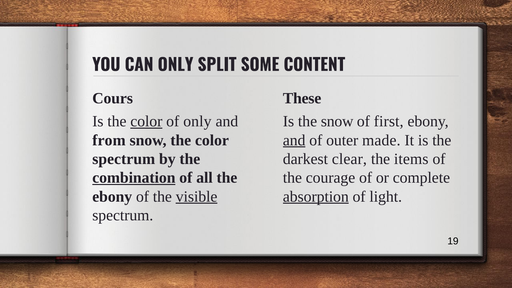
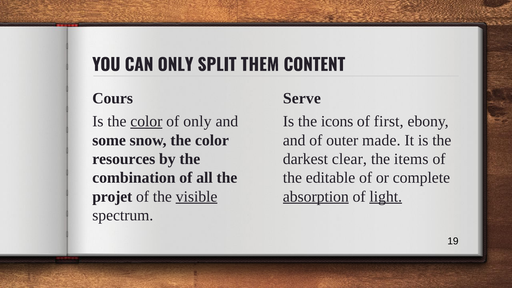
SOME: SOME -> THEM (260, 65)
These: These -> Serve (302, 98)
the snow: snow -> icons (337, 121)
from: from -> some (109, 140)
and underline: present -> none (294, 140)
spectrum: spectrum -> resources (124, 159)
combination underline: present -> none (134, 178)
courage: courage -> editable (331, 178)
ebony: ebony -> projet (112, 197)
light underline: none -> present (386, 197)
